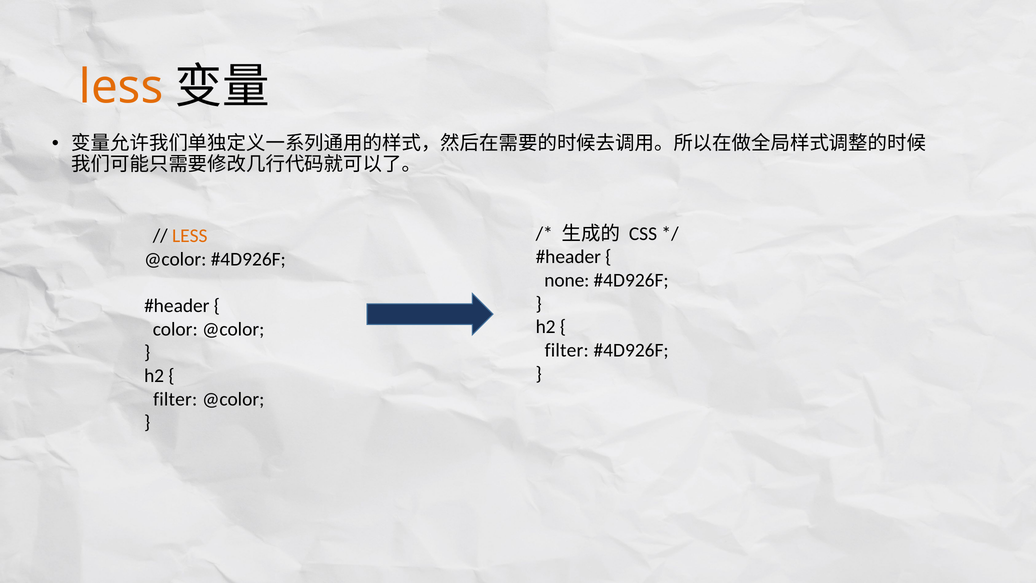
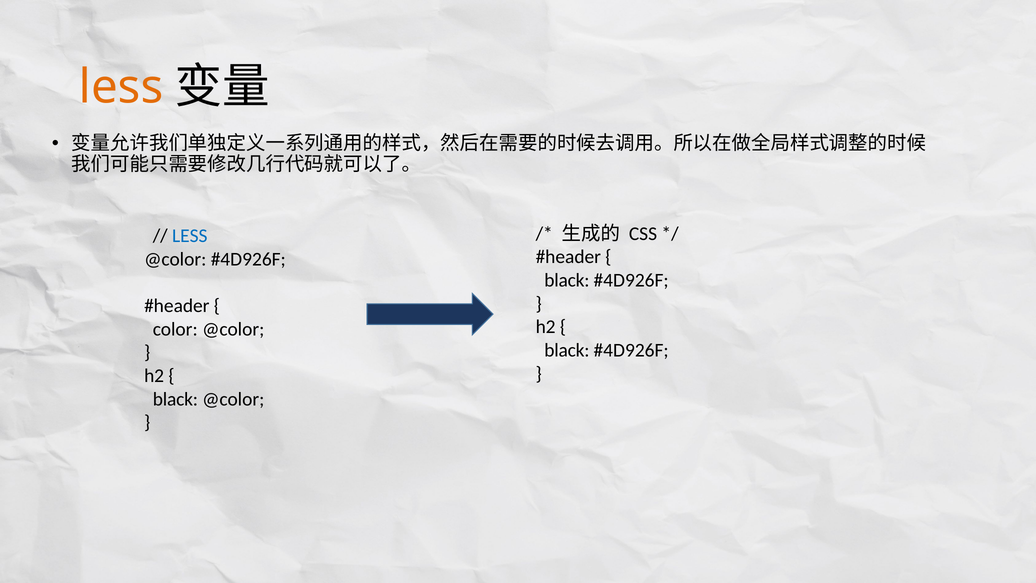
LESS colour: orange -> blue (190, 236)
none: none -> black (567, 280)
filter: filter -> black (567, 350)
filter: filter -> black (175, 399)
